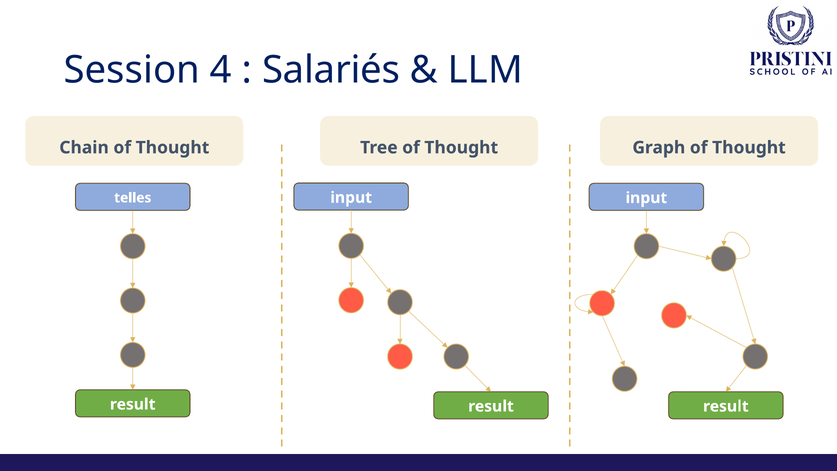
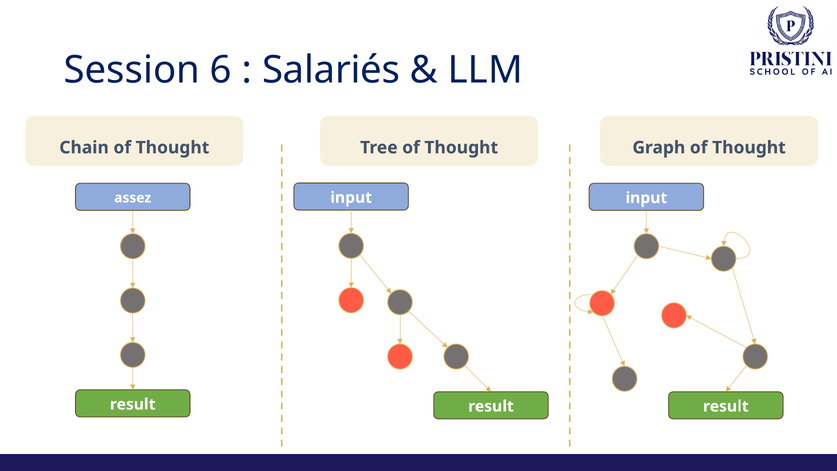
4: 4 -> 6 (221, 70)
telles: telles -> assez (133, 198)
